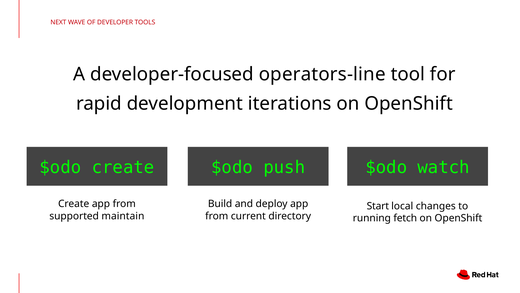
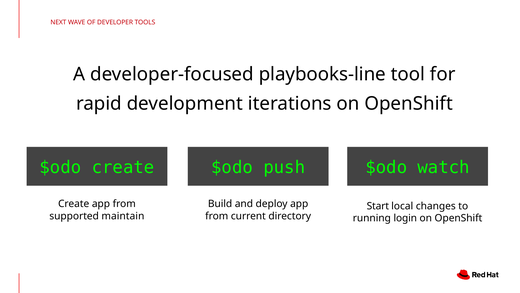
operators-line: operators-line -> playbooks-line (322, 74)
fetch: fetch -> login (405, 218)
